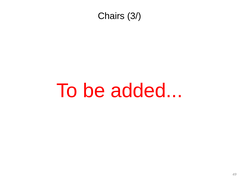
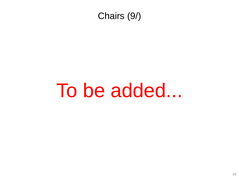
3/: 3/ -> 9/ (134, 16)
